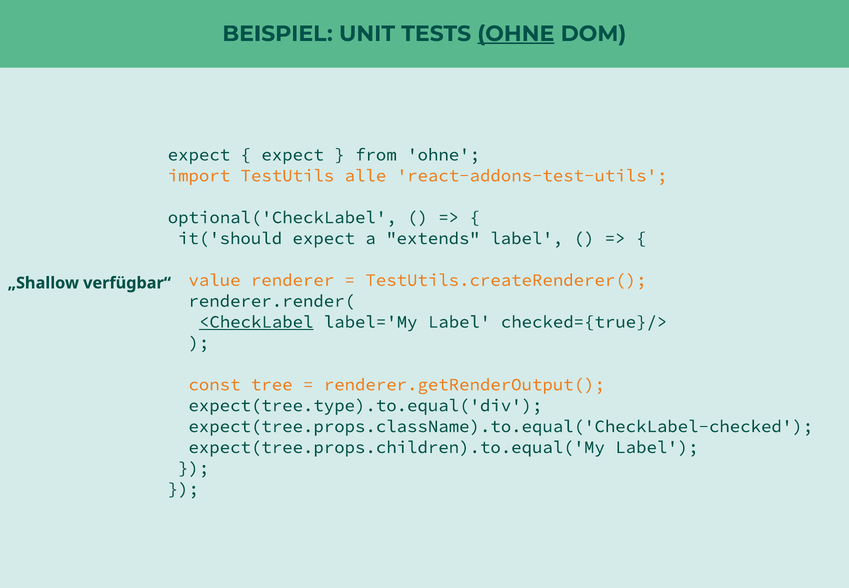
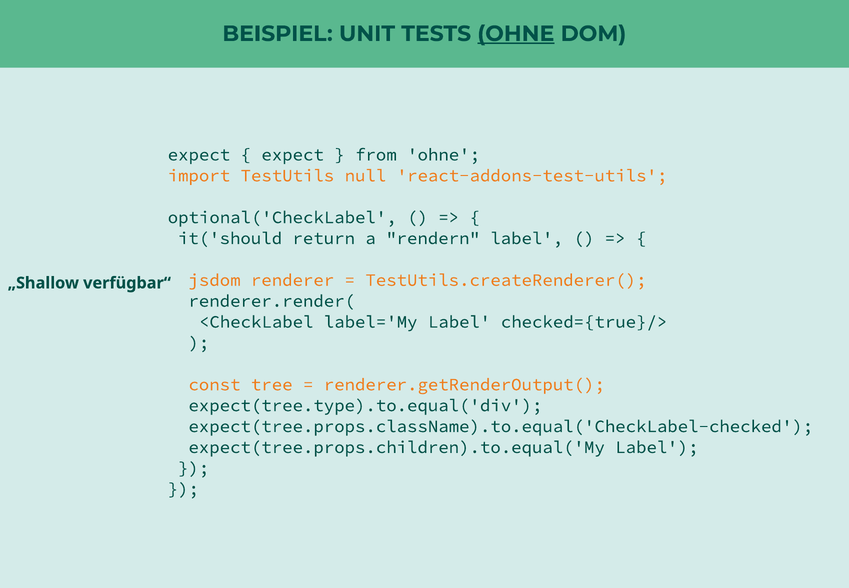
alle: alle -> null (365, 176)
it('should expect: expect -> return (324, 238)
extends: extends -> rendern (433, 238)
value: value -> jsdom (215, 280)
<CheckLabel underline: present -> none (256, 322)
